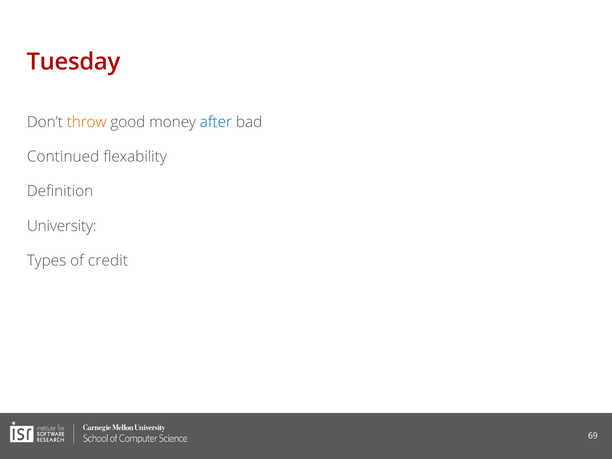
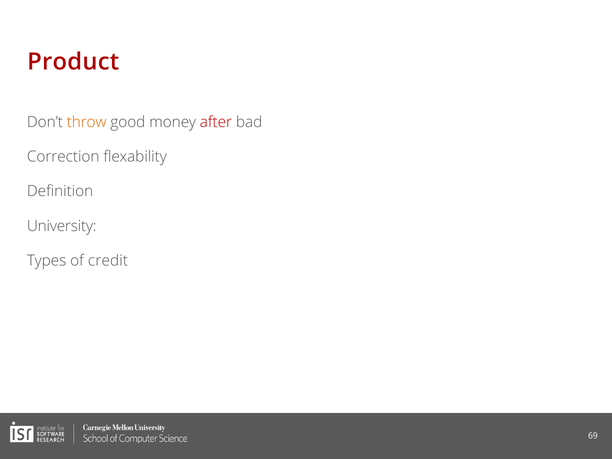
Tuesday: Tuesday -> Product (73, 62)
after colour: blue -> red (216, 122)
Continued: Continued -> Correction (63, 157)
